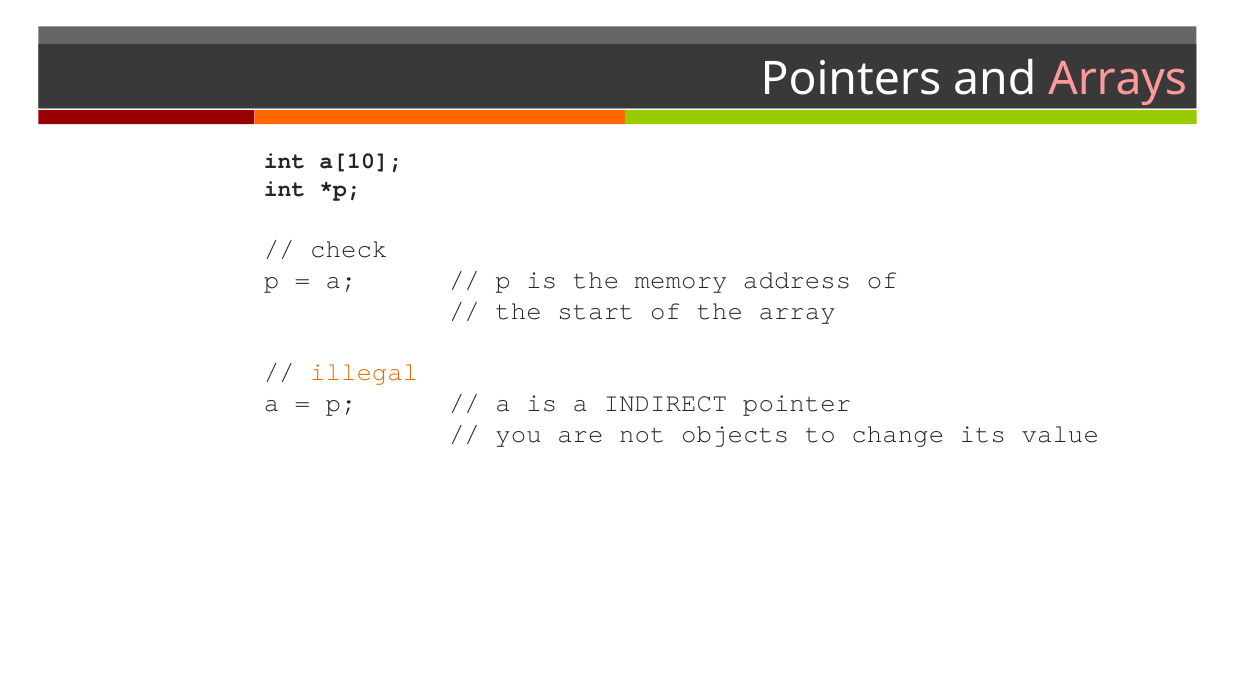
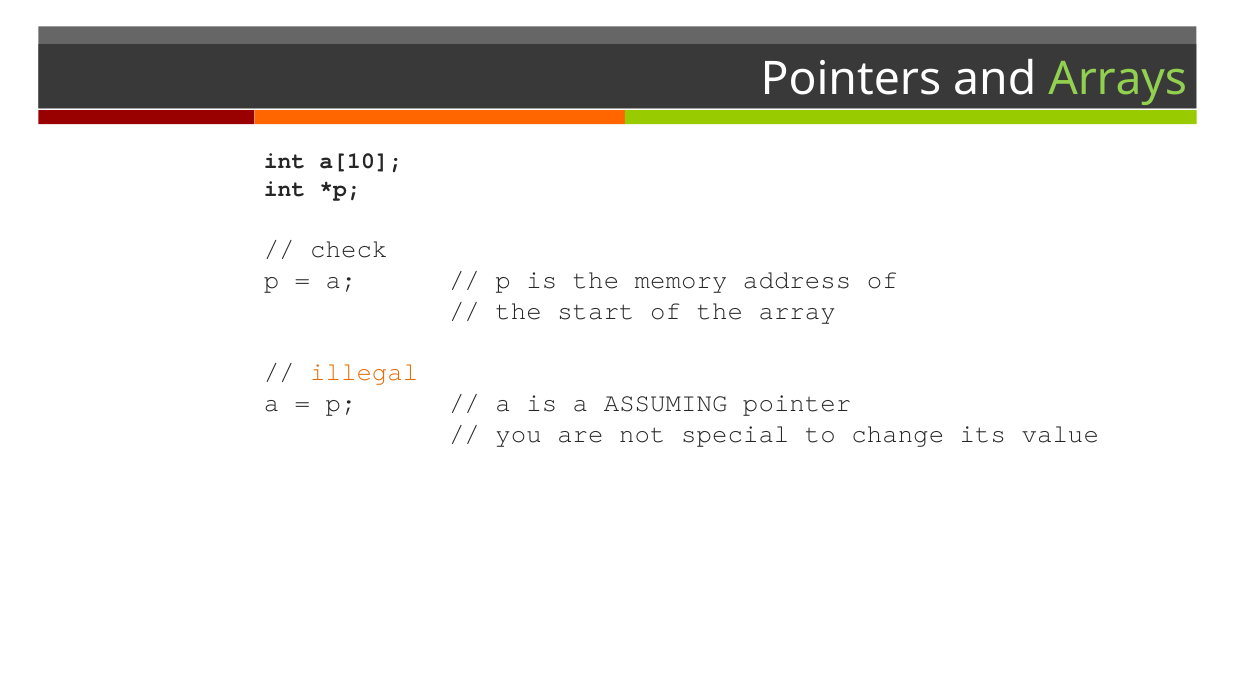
Arrays colour: pink -> light green (1118, 79)
INDIRECT: INDIRECT -> ASSUMING (666, 403)
objects: objects -> special (735, 434)
